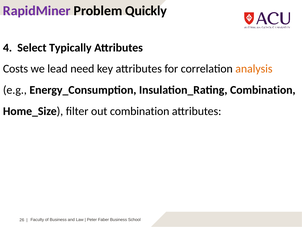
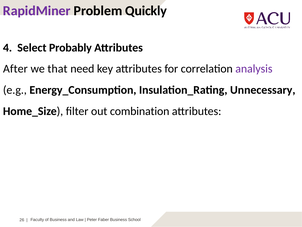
Typically: Typically -> Probably (70, 48)
Costs: Costs -> After (15, 69)
lead: lead -> that (57, 69)
analysis colour: orange -> purple (254, 69)
Insulation_Rating Combination: Combination -> Unnecessary (263, 90)
